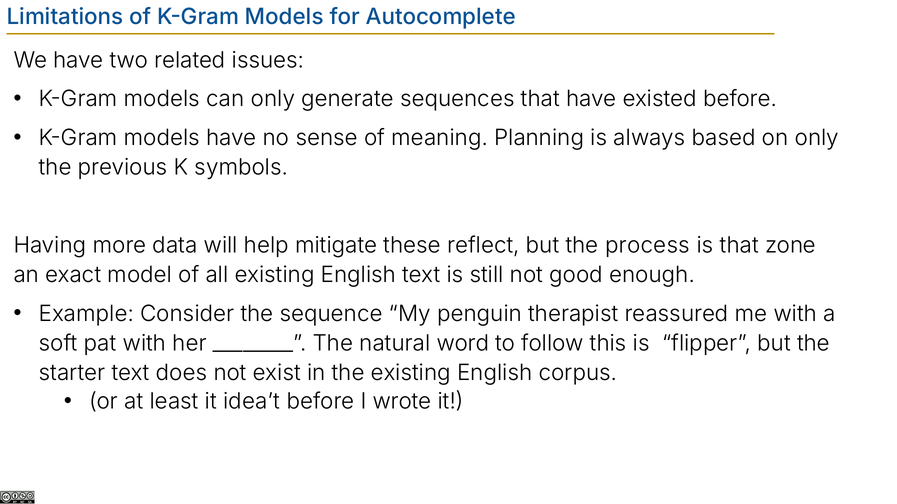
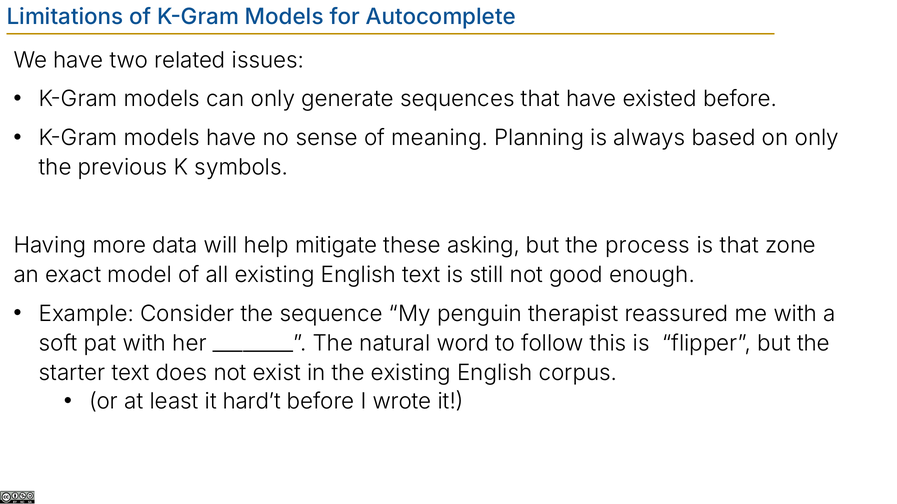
reflect: reflect -> asking (484, 246)
idea’t: idea’t -> hard’t (252, 402)
